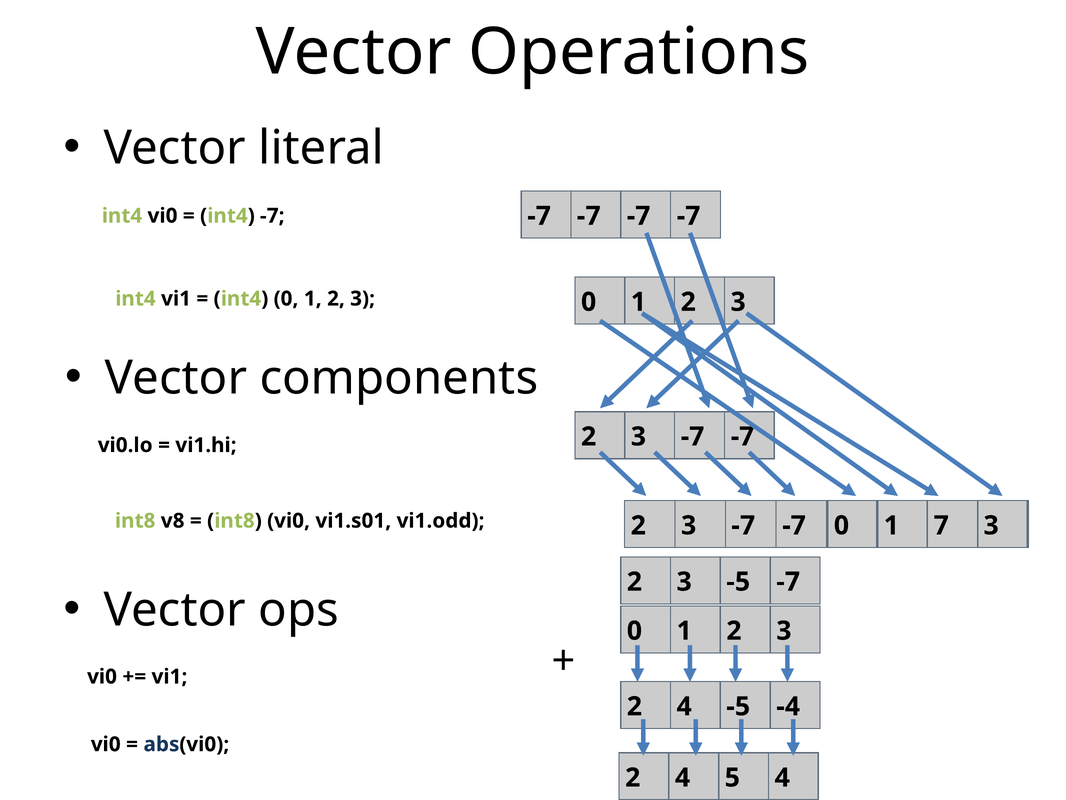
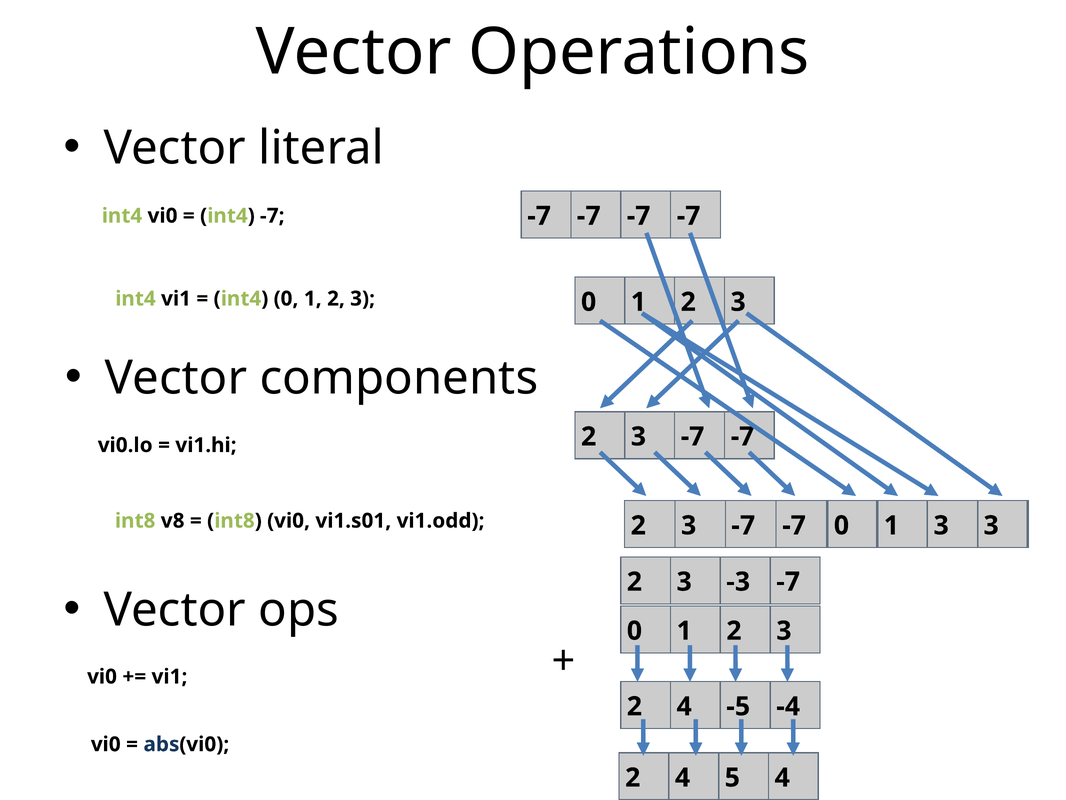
1 7: 7 -> 3 (941, 525)
3 -5: -5 -> -3 (738, 581)
